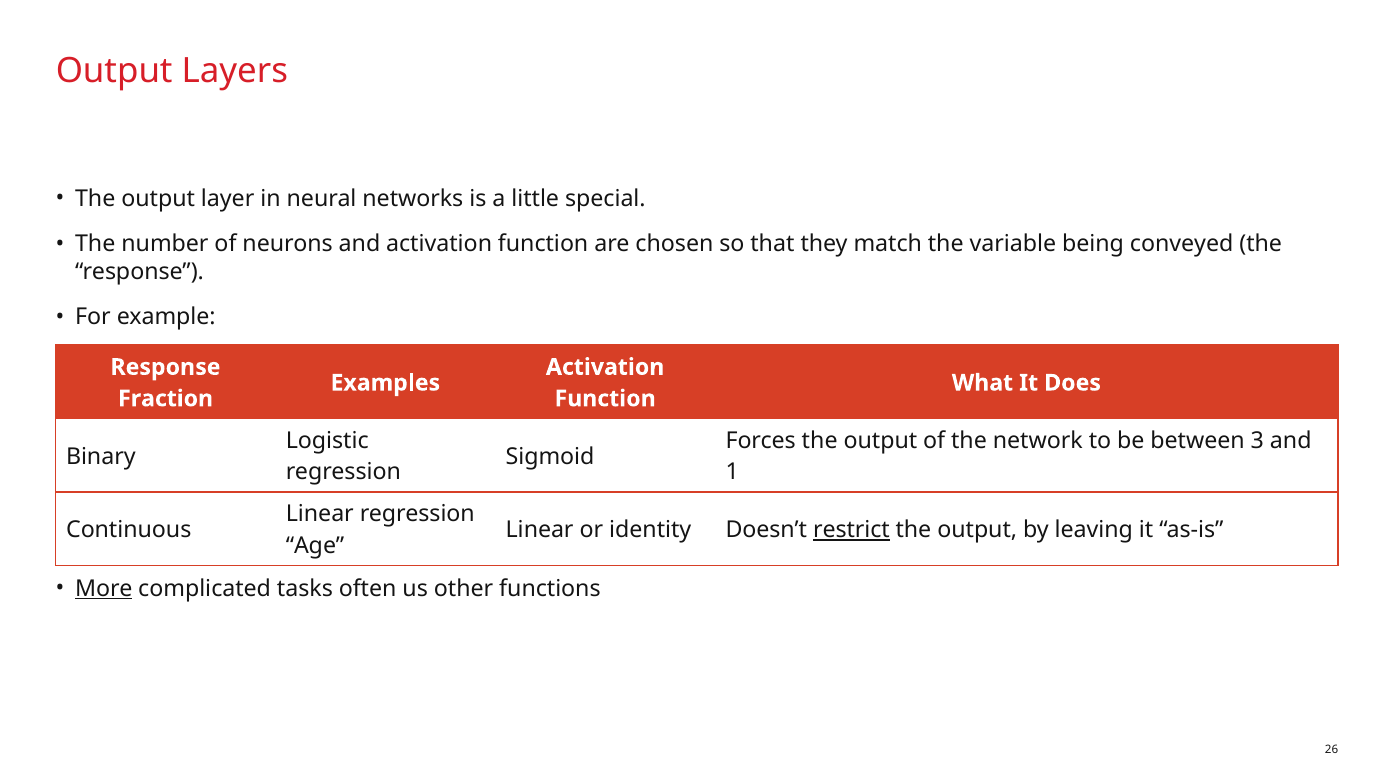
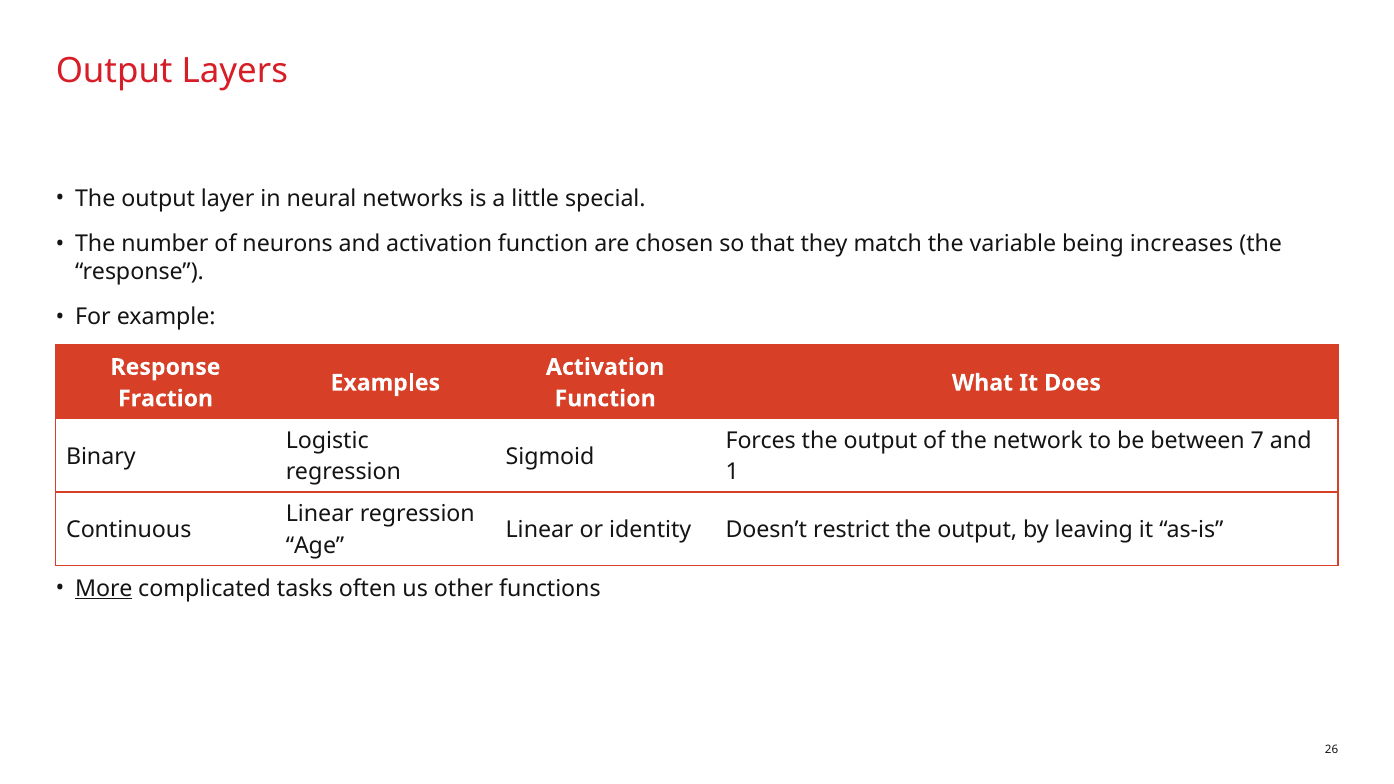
conveyed: conveyed -> increases (1182, 244)
3: 3 -> 7 (1257, 441)
restrict underline: present -> none (851, 530)
